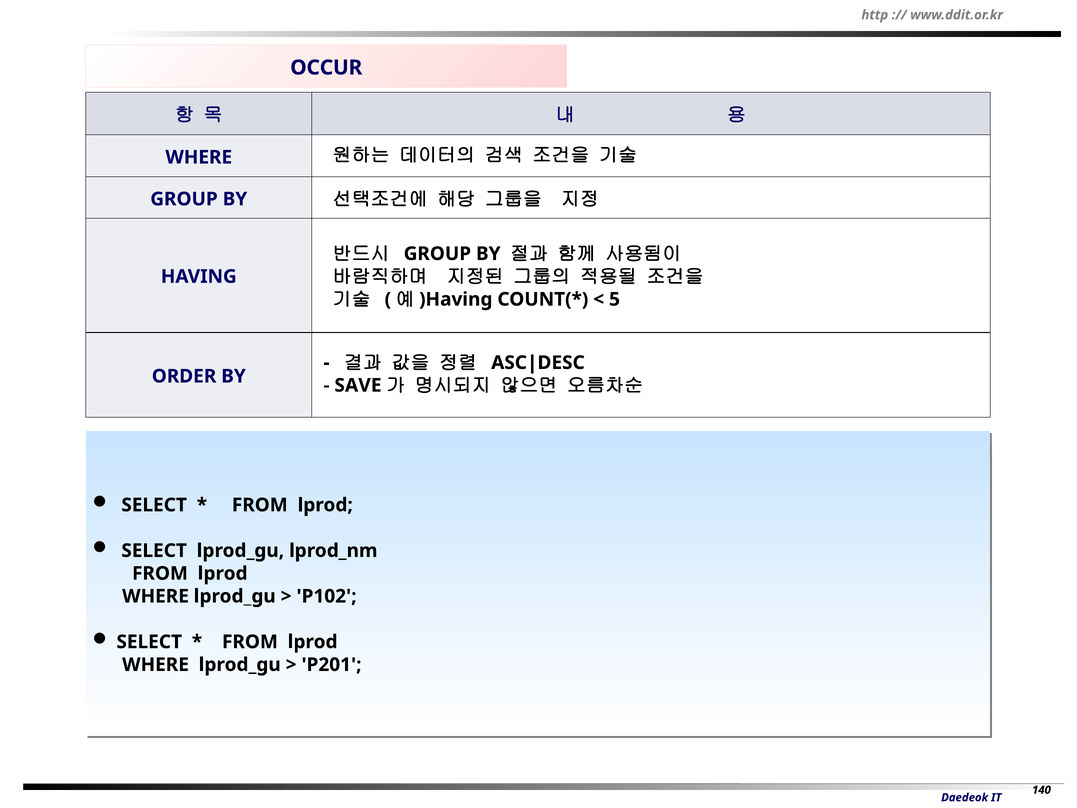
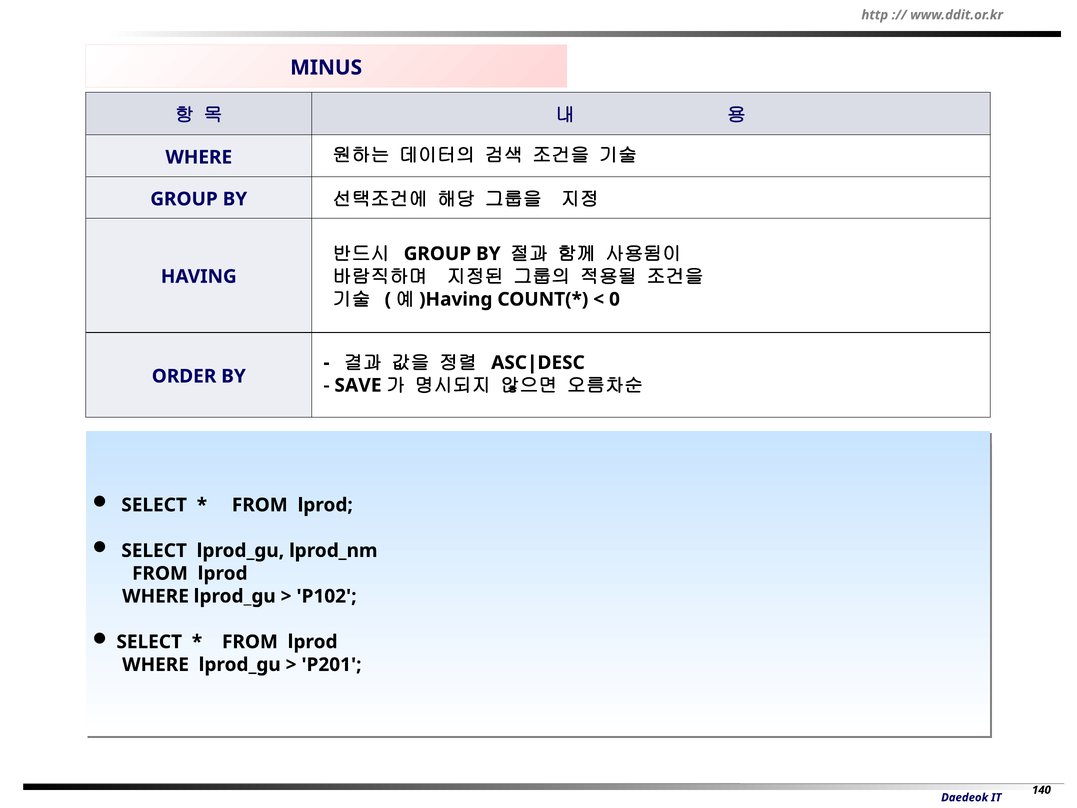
OCCUR: OCCUR -> MINUS (326, 68)
5: 5 -> 0 (614, 299)
